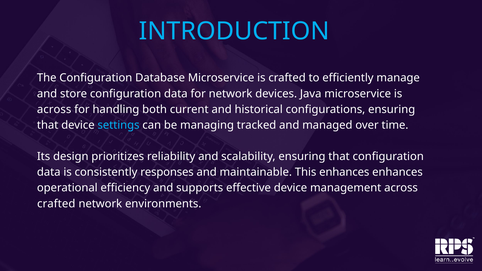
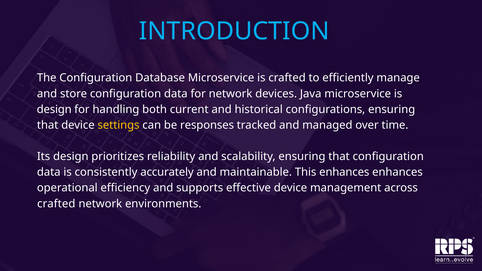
across: across -> design (54, 109)
settings colour: light blue -> yellow (119, 125)
managing: managing -> responses (207, 125)
responses: responses -> accurately (167, 172)
